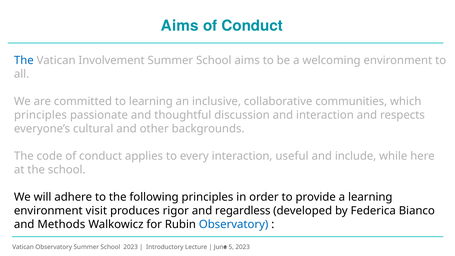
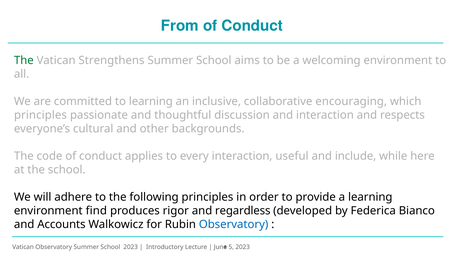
Aims: Aims -> From (180, 26)
The colour: blue -> green (24, 61)
Involvement: Involvement -> Strengthens (112, 61)
communities: communities -> encouraging (351, 101)
visit: visit -> find (96, 211)
Methods: Methods -> Accounts (61, 224)
